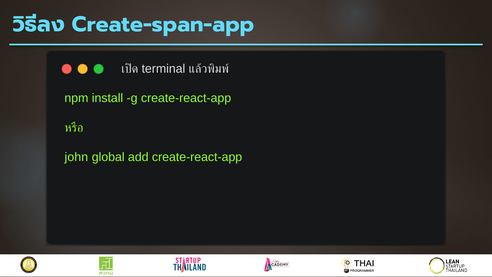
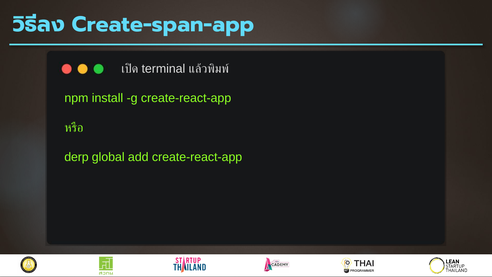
john: john -> derp (76, 157)
